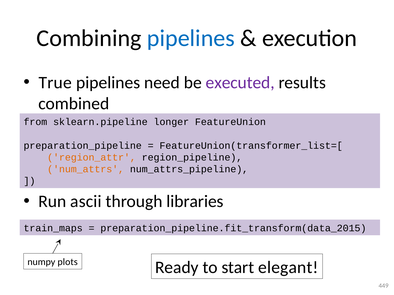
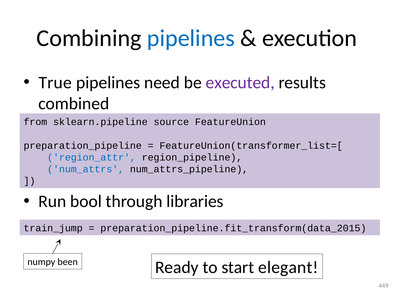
longer: longer -> source (171, 122)
region_attr colour: orange -> blue (92, 158)
num_attrs colour: orange -> blue (86, 169)
ascii: ascii -> bool (86, 202)
train_maps: train_maps -> train_jump (53, 228)
plots: plots -> been (68, 262)
